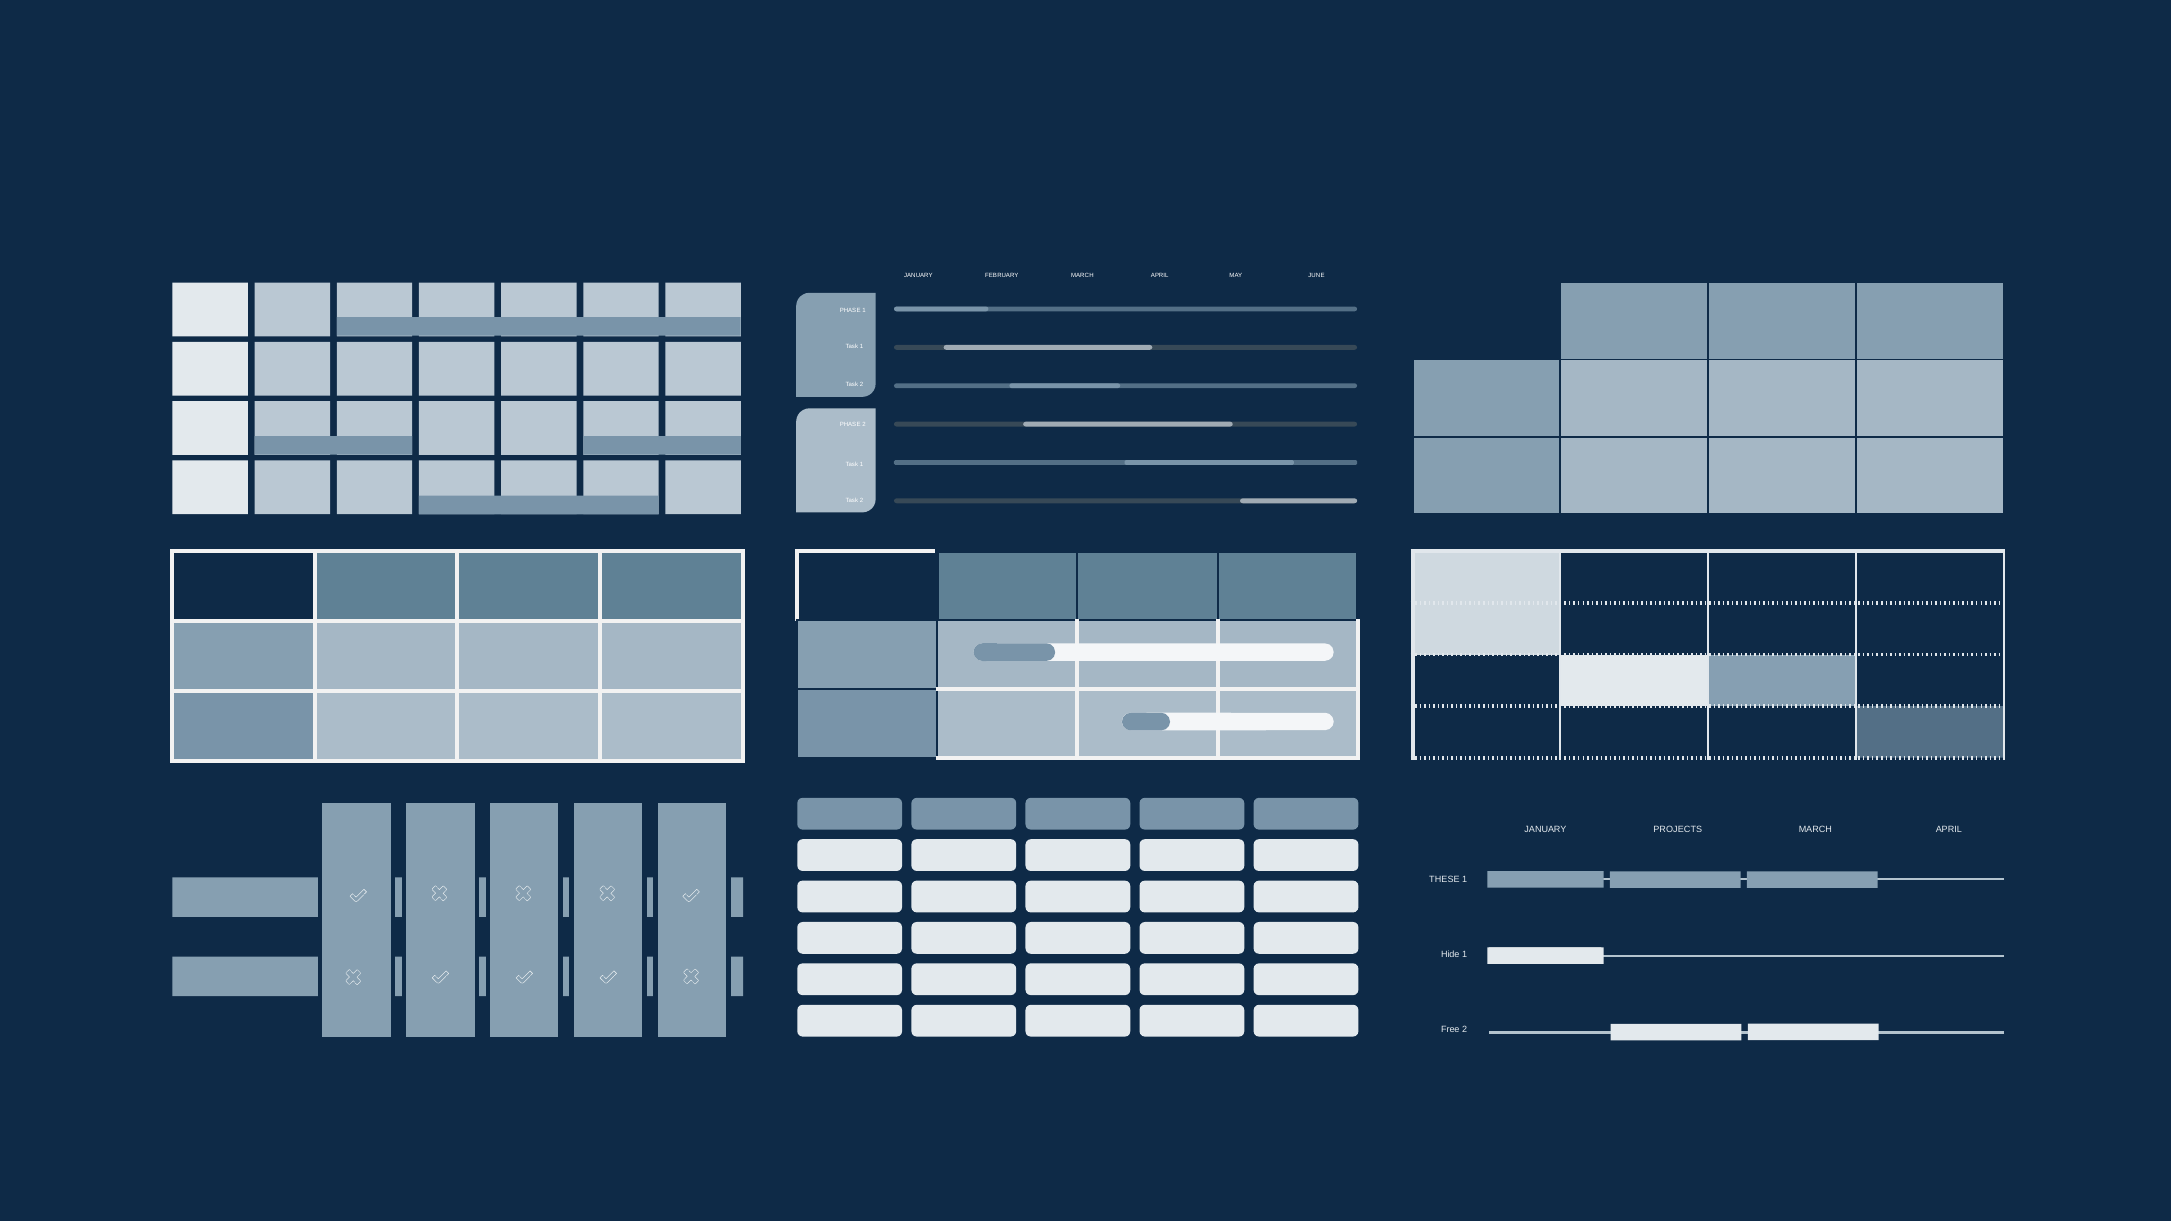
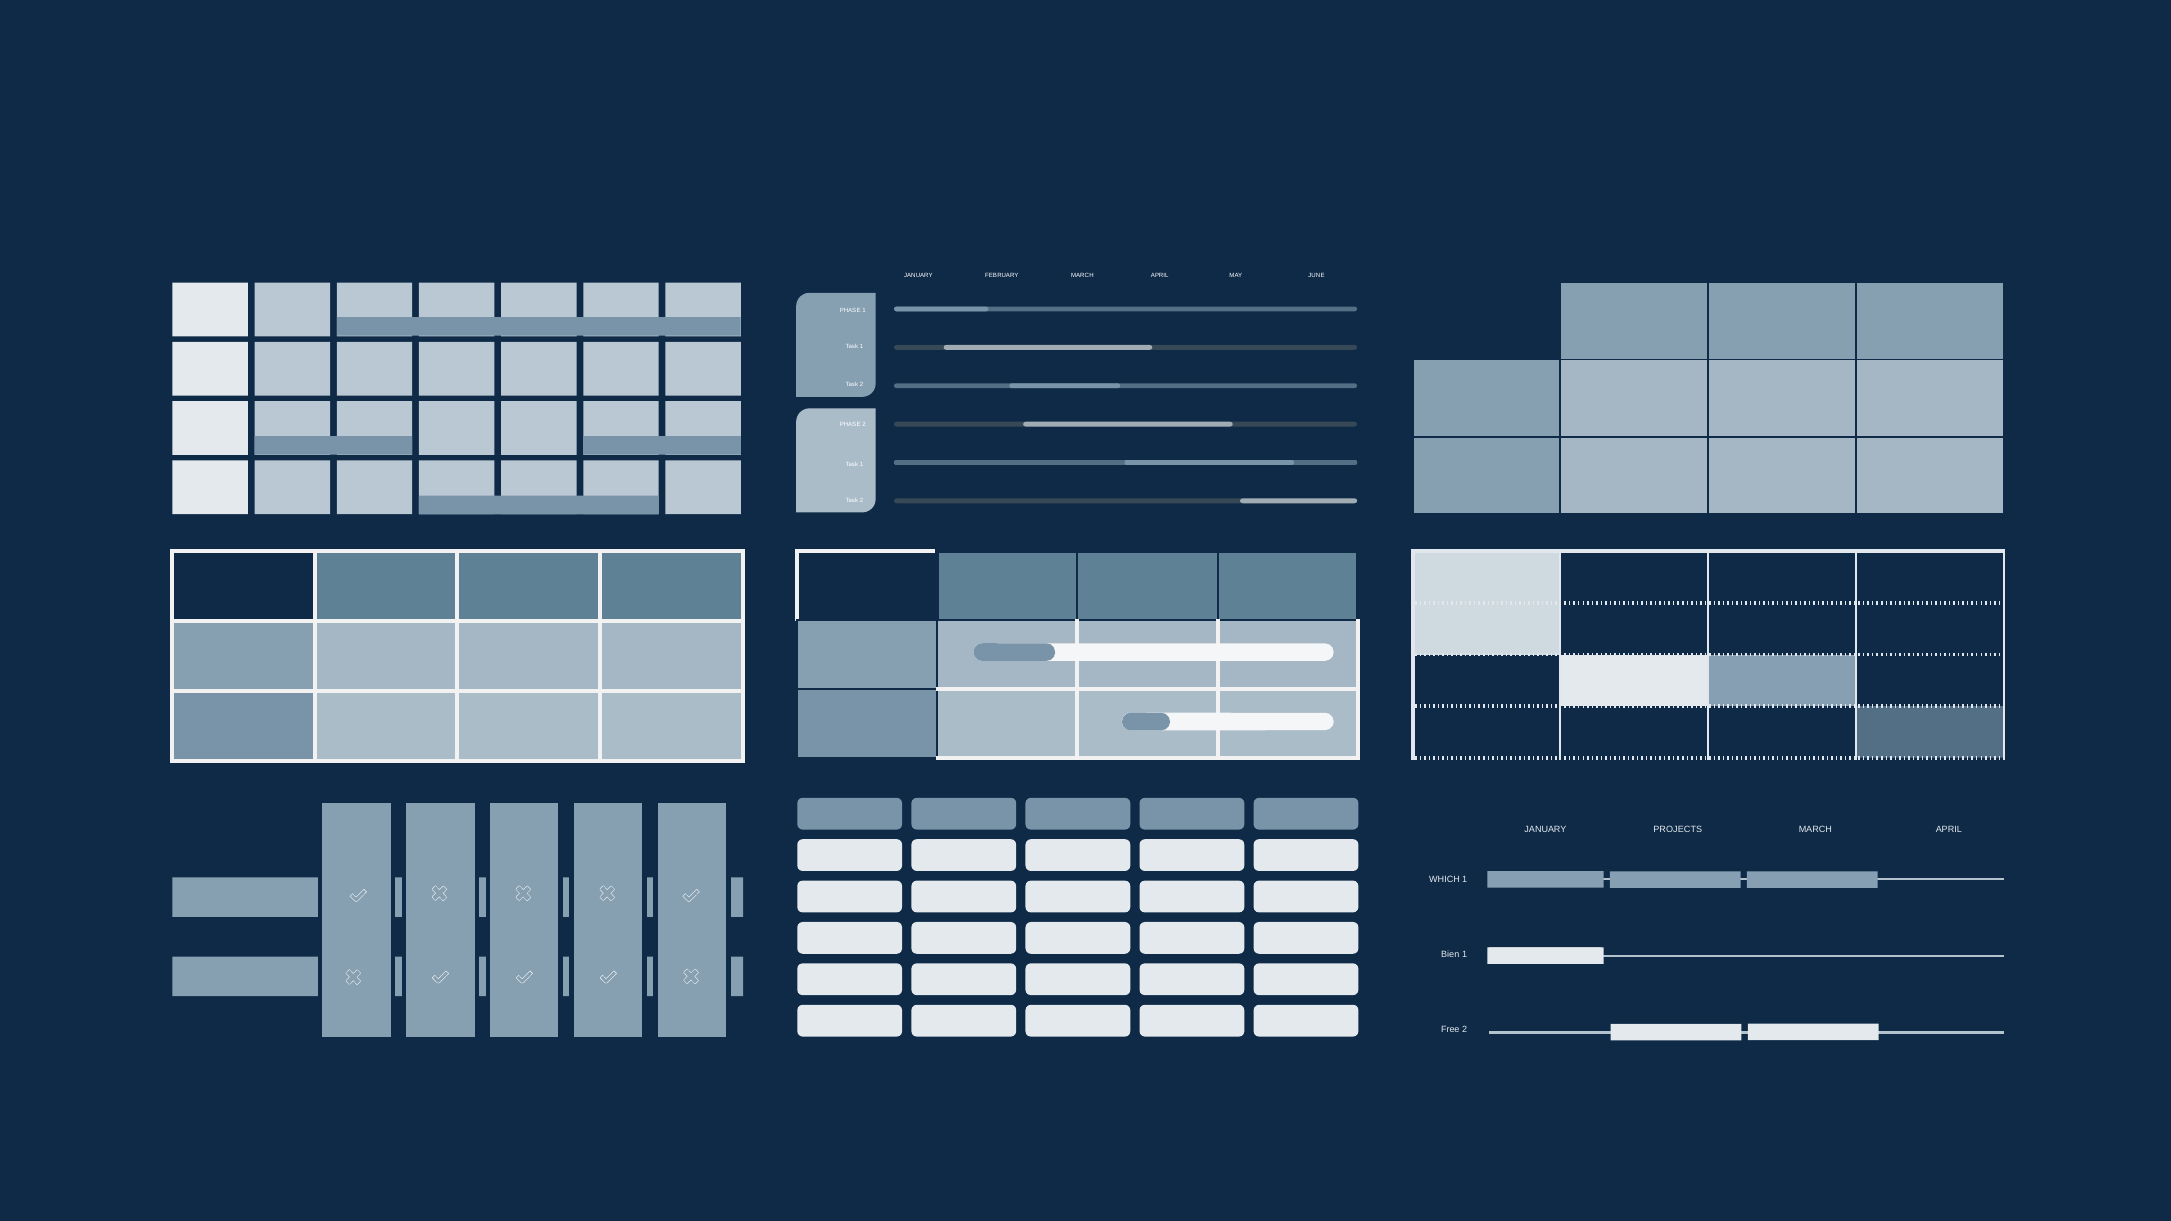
THESE: THESE -> WHICH (1445, 880)
Hide: Hide -> Bien (1450, 955)
